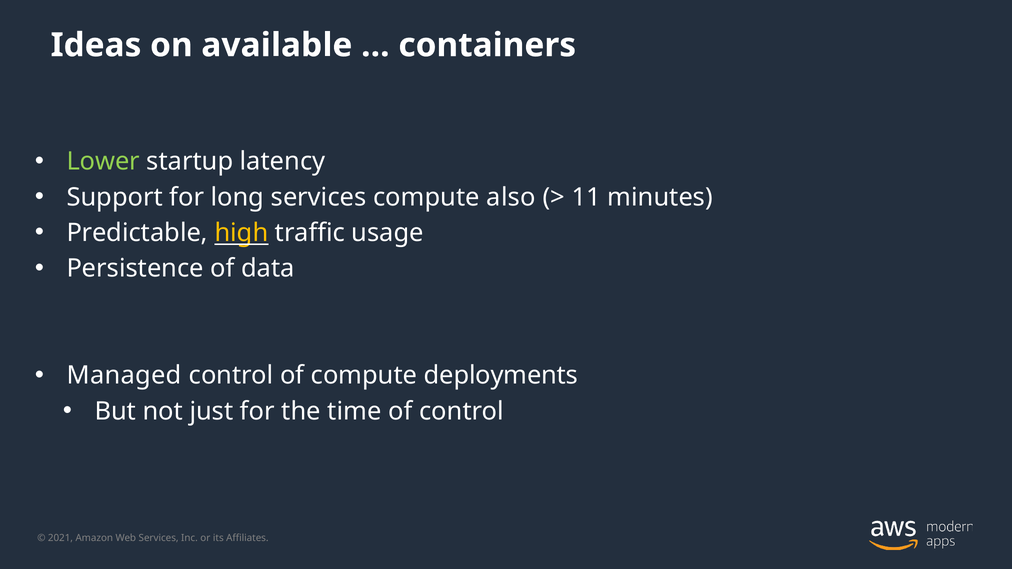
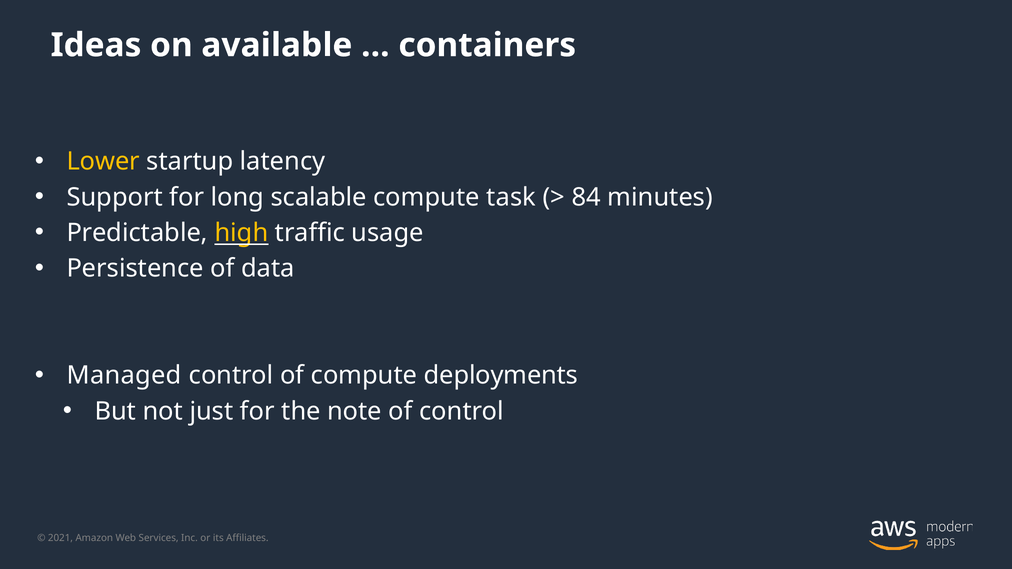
Lower colour: light green -> yellow (103, 162)
long services: services -> scalable (319, 197)
also: also -> task (511, 197)
11: 11 -> 84 (586, 197)
time: time -> note (355, 411)
